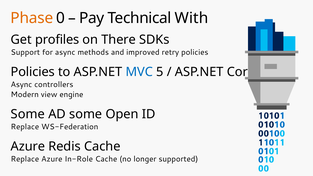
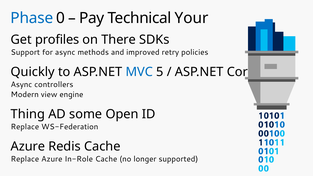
Phase colour: orange -> blue (32, 18)
With: With -> Your (192, 18)
Policies: Policies -> Quickly (33, 72)
Some: Some -> Thing (28, 114)
